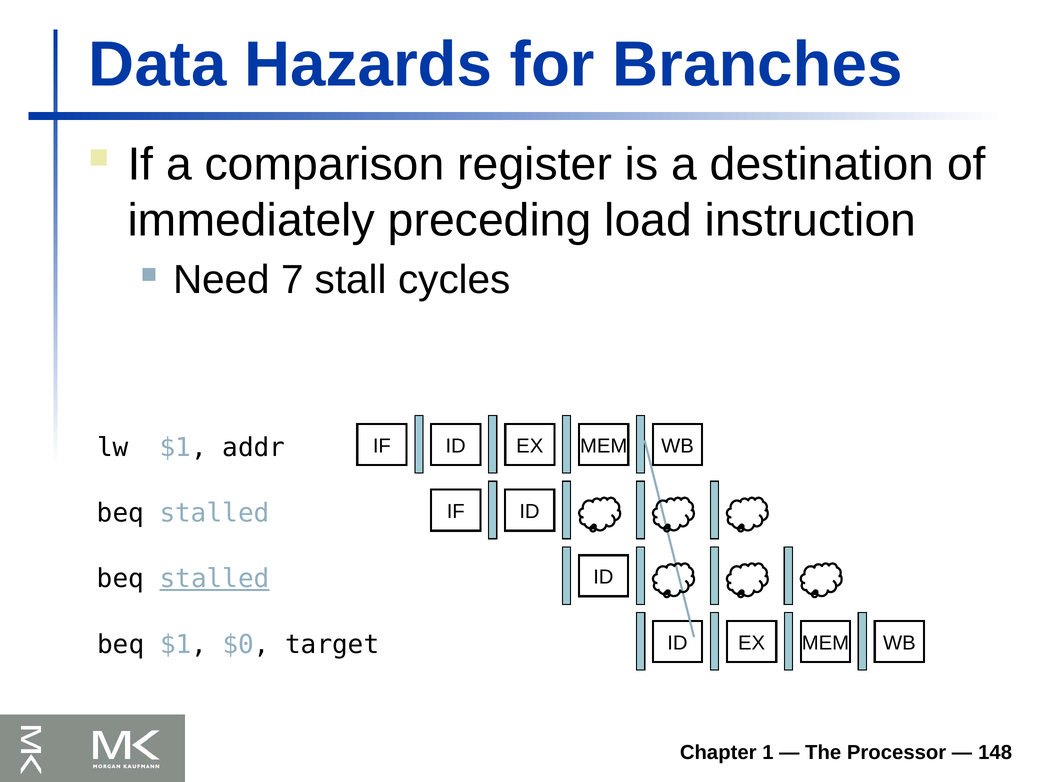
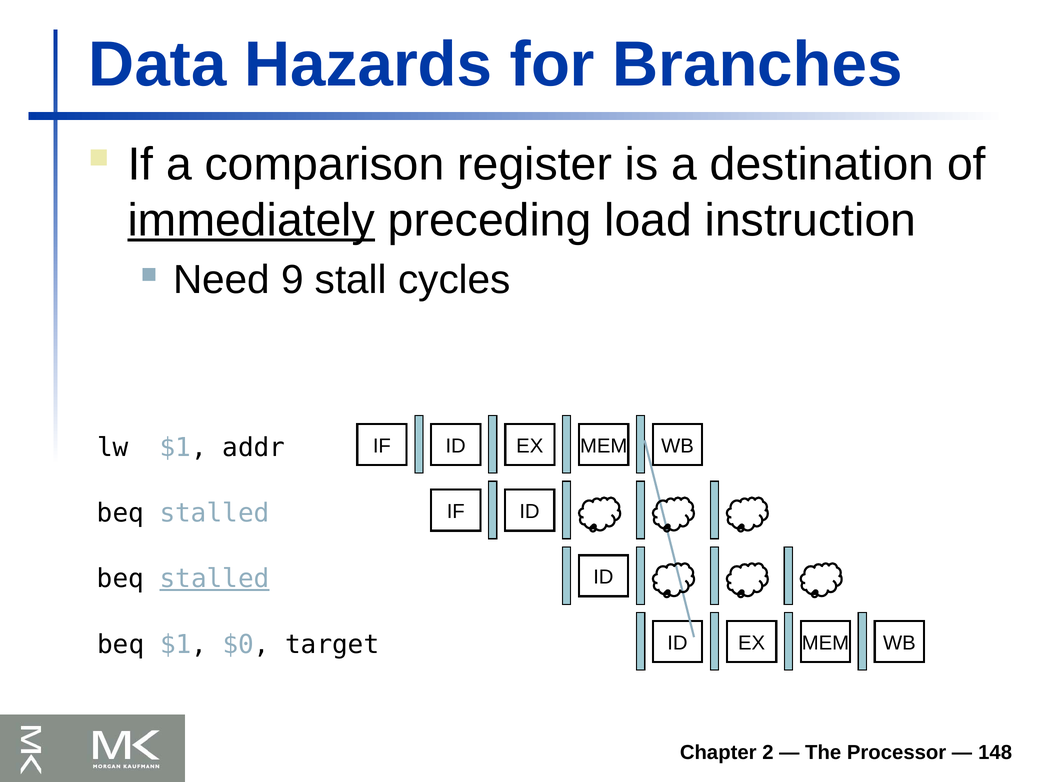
immediately underline: none -> present (251, 220)
7: 7 -> 9 (292, 280)
1: 1 -> 2 (768, 753)
